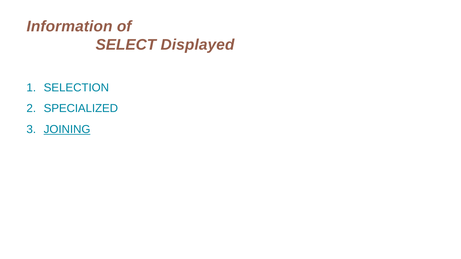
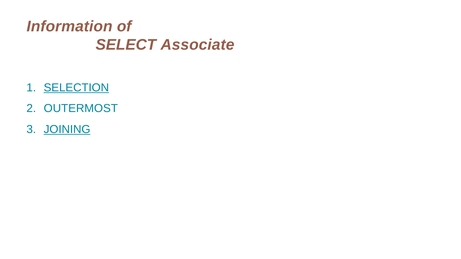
Displayed: Displayed -> Associate (198, 45)
SELECTION underline: none -> present (76, 88)
SPECIALIZED: SPECIALIZED -> OUTERMOST (81, 109)
